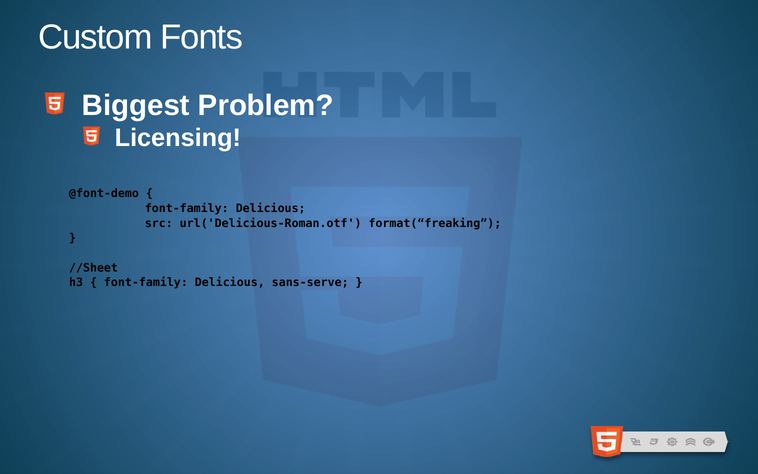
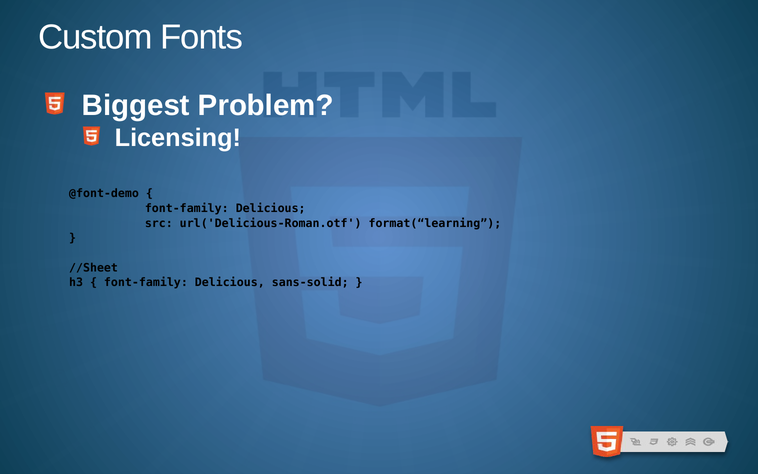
format(“freaking: format(“freaking -> format(“learning (435, 223)
sans-serve: sans-serve -> sans-solid (310, 282)
